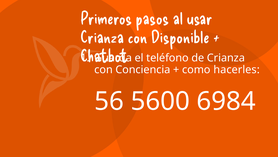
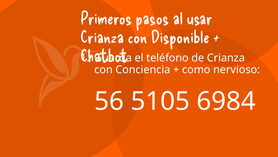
hacerles: hacerles -> nervioso (237, 69)
5600: 5600 -> 5105 (160, 101)
